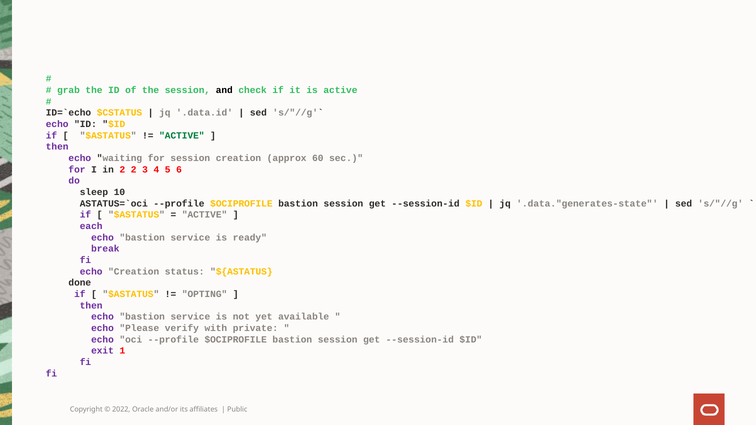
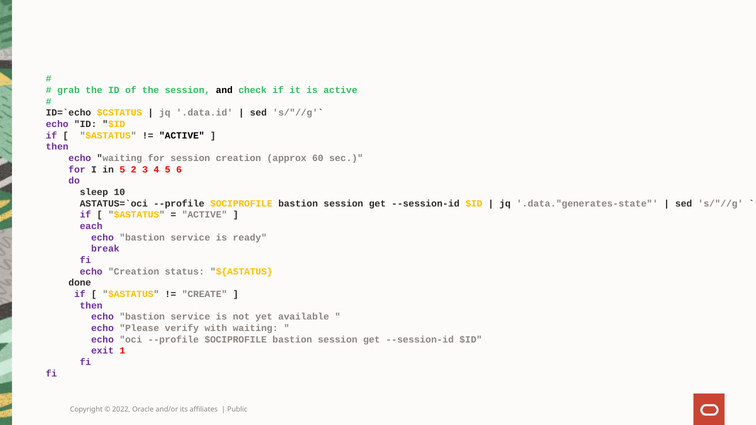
ACTIVE colour: green -> black (182, 136)
in 2: 2 -> 5 (122, 170)
OPTING: OPTING -> CREATE (205, 294)
with private: private -> waiting (255, 328)
